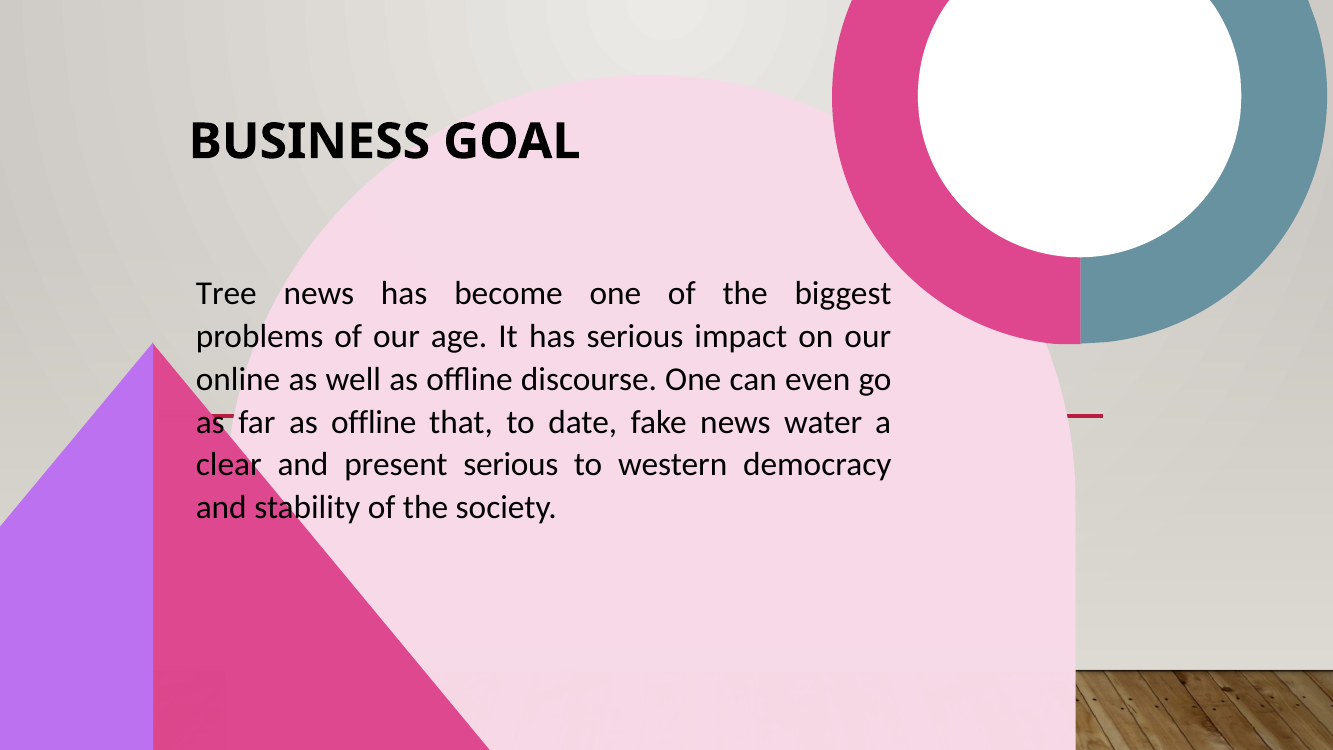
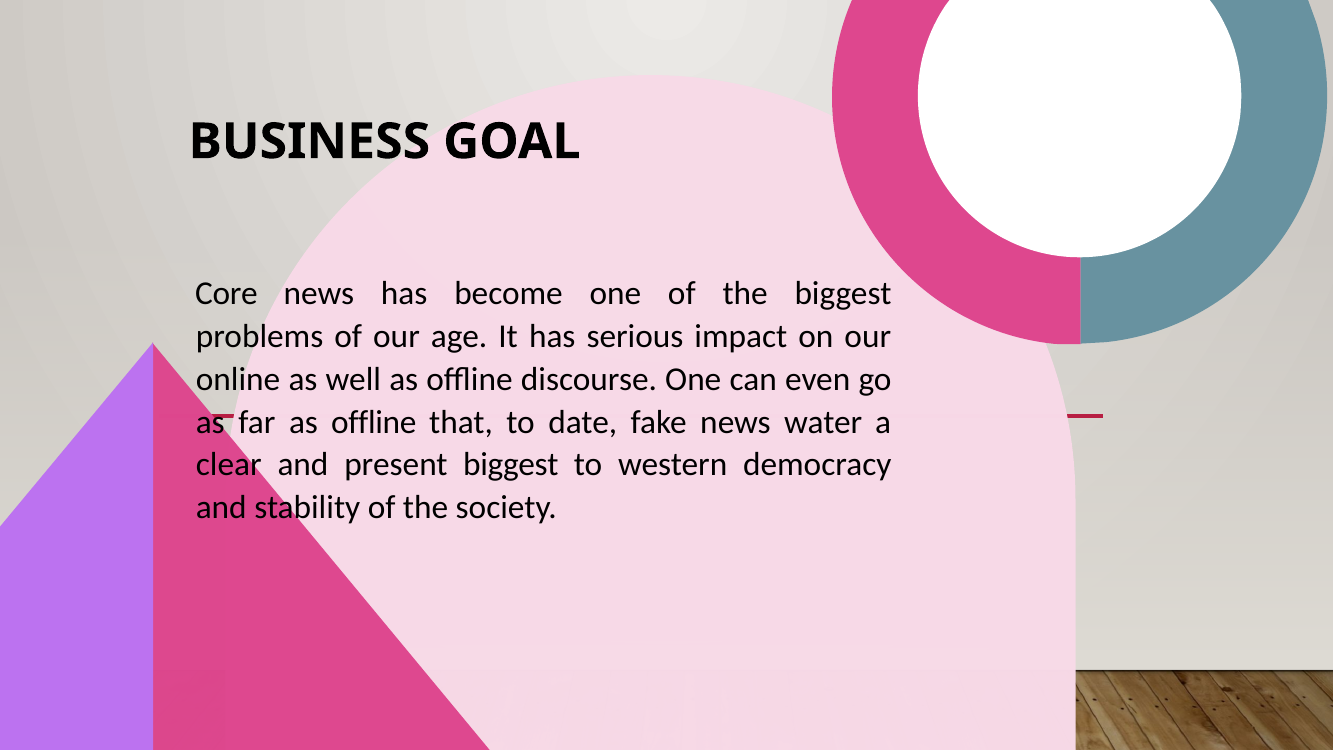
Tree: Tree -> Core (226, 294)
present serious: serious -> biggest (511, 465)
